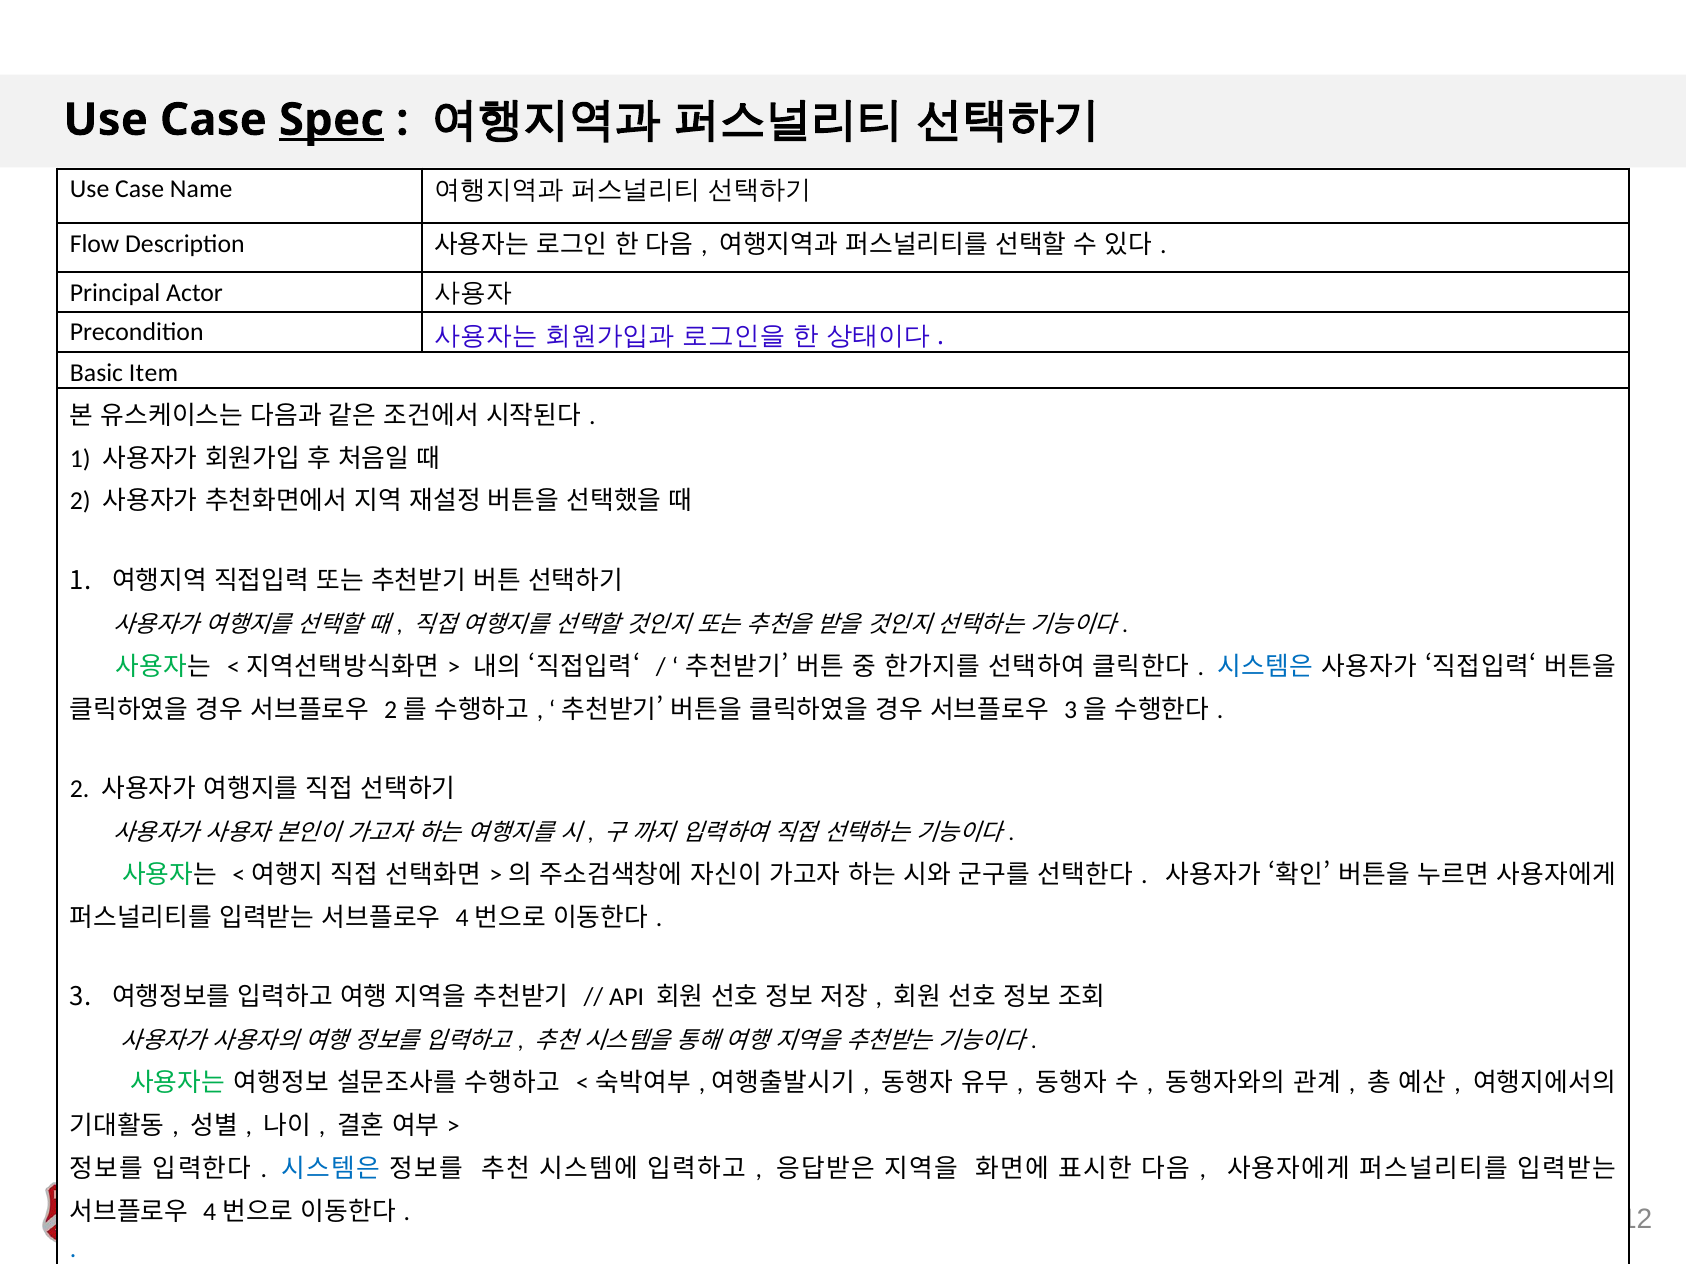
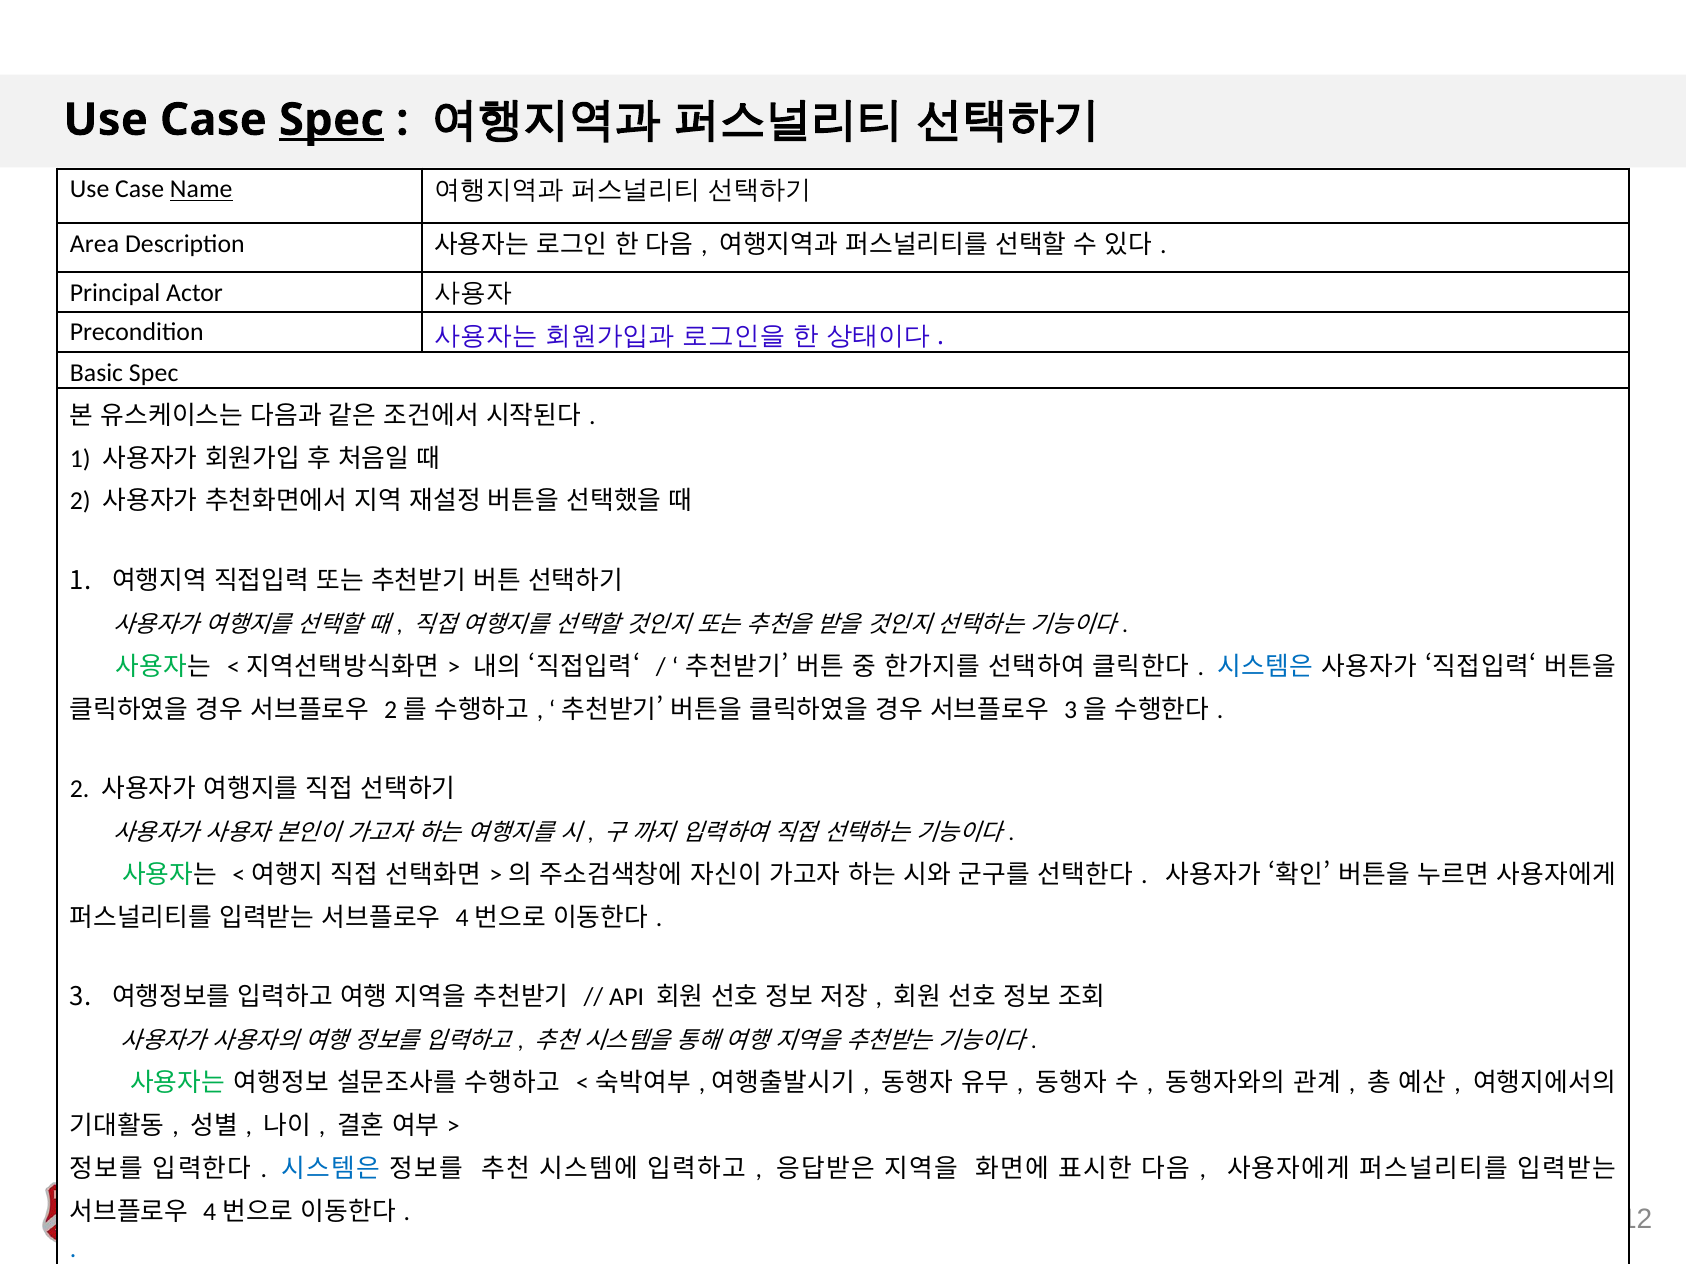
Name underline: none -> present (201, 190)
Flow: Flow -> Area (95, 244)
Basic Item: Item -> Spec (154, 373)
